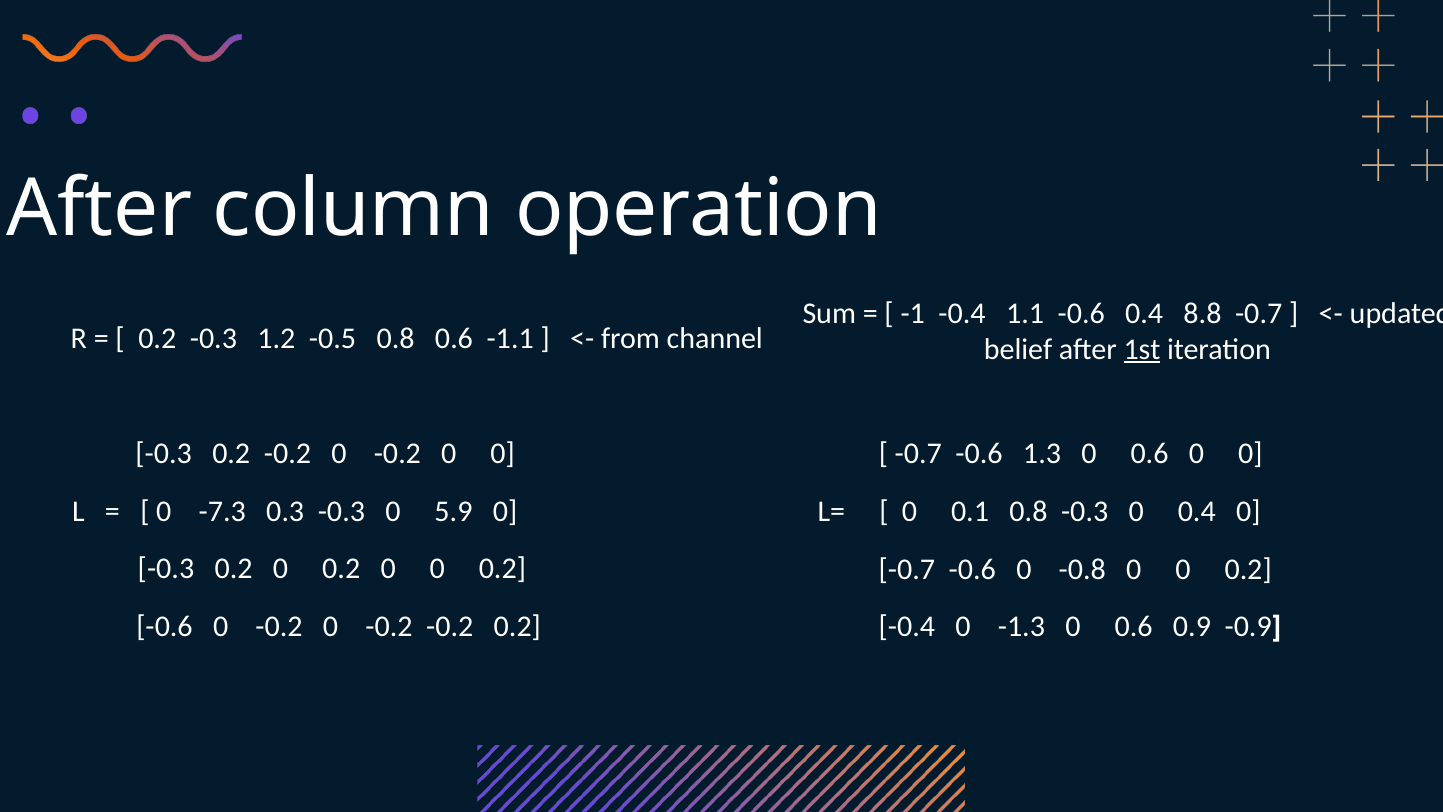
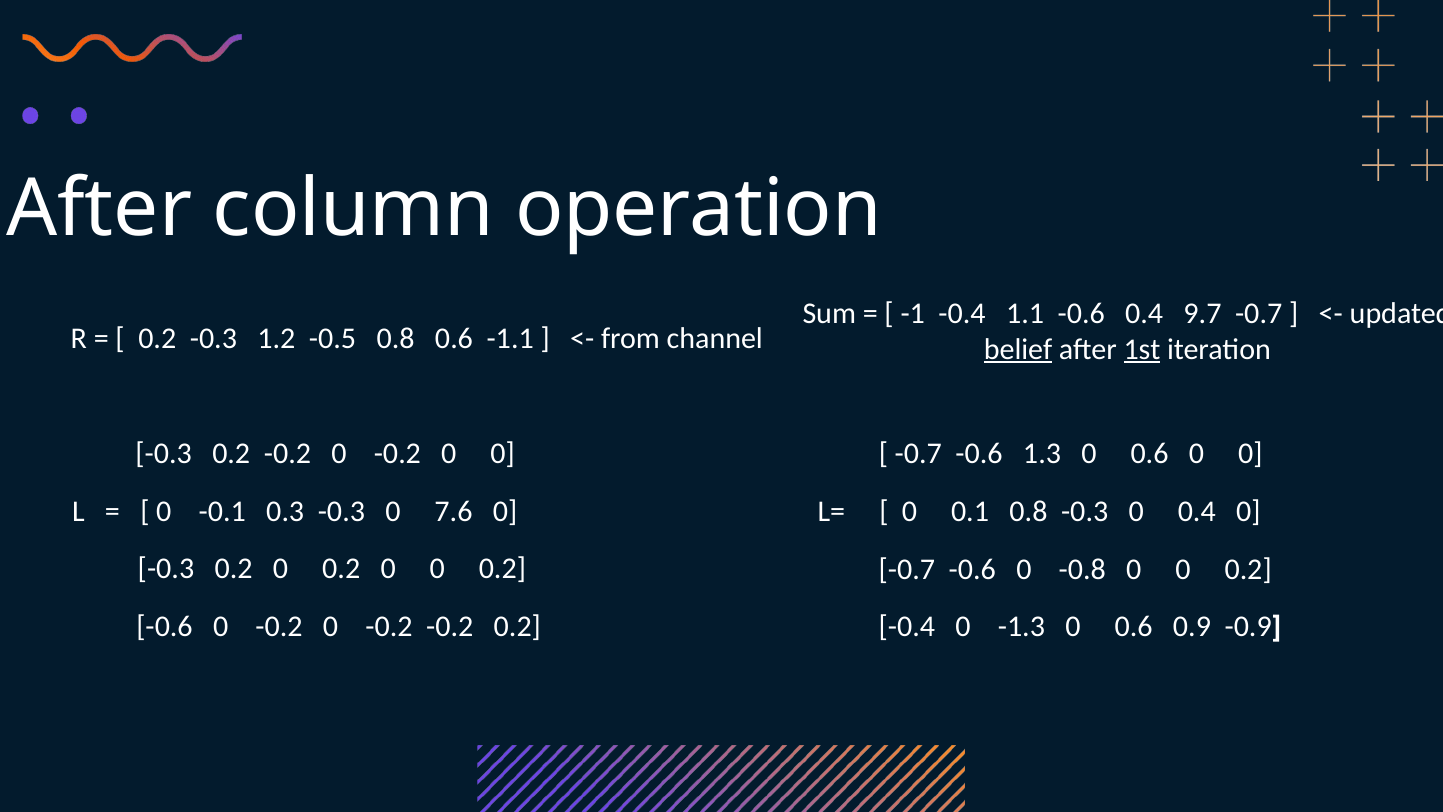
8.8: 8.8 -> 9.7 (1202, 313)
belief underline: none -> present (1018, 349)
-7.3: -7.3 -> -0.1 (222, 511)
5.9: 5.9 -> 7.6 (454, 511)
